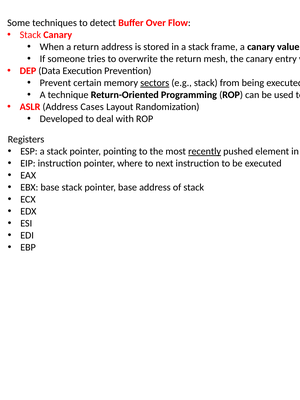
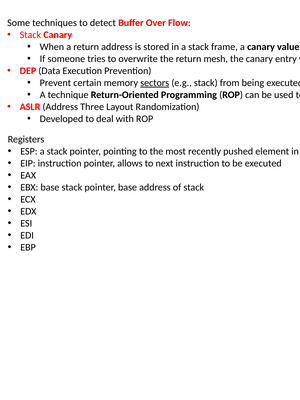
Cases: Cases -> Three (92, 107)
recently underline: present -> none (205, 151)
where: where -> allows (130, 163)
